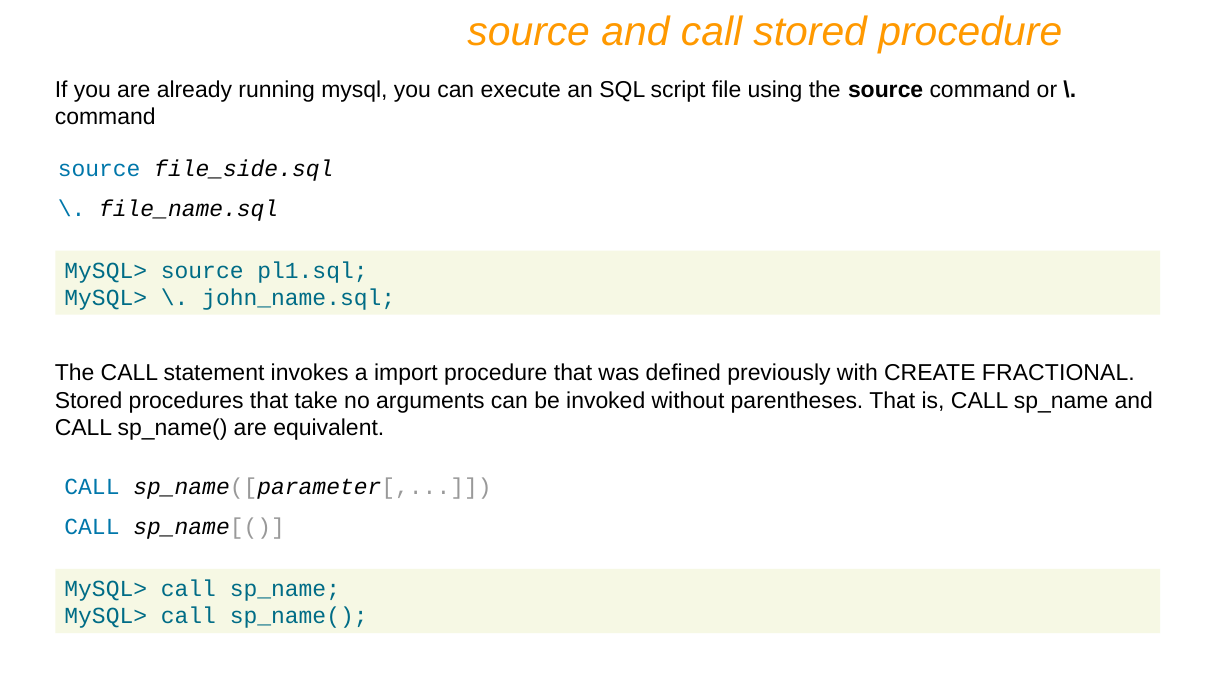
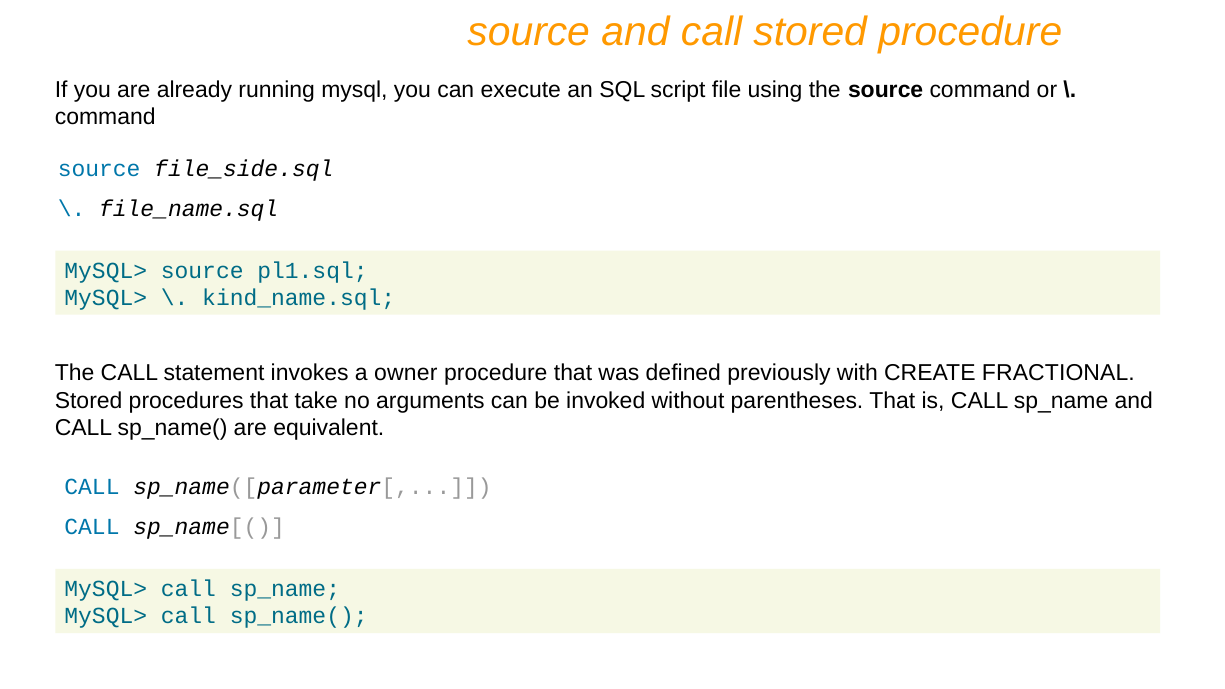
john_name.sql: john_name.sql -> kind_name.sql (299, 298)
import: import -> owner (406, 373)
